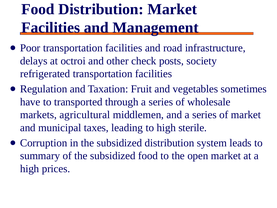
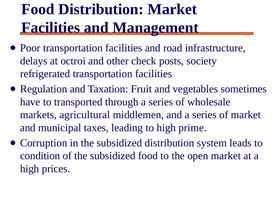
sterile: sterile -> prime (193, 128)
summary: summary -> condition (40, 156)
